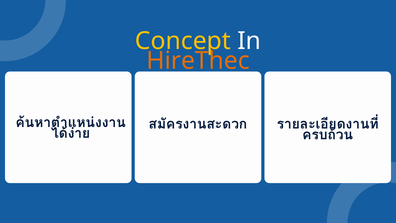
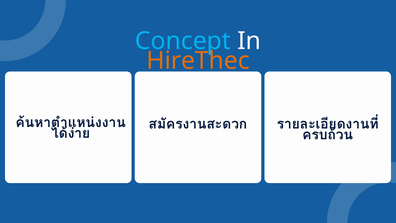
Concept colour: yellow -> light blue (183, 41)
